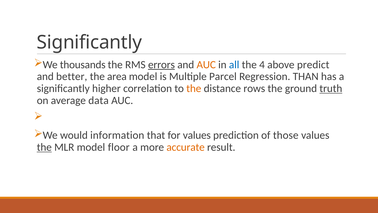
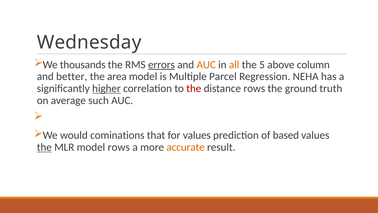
Significantly: Significantly -> Wednesday (89, 42)
all colour: blue -> orange (234, 65)
4: 4 -> 5 (262, 65)
predict: predict -> column (313, 65)
THAN: THAN -> NEHA (306, 76)
higher underline: none -> present (106, 88)
the colour: orange -> red (194, 88)
truth underline: present -> none (331, 88)
data: data -> such (99, 100)
information: information -> cominations (117, 135)
those: those -> based (286, 135)
model floor: floor -> rows (119, 147)
